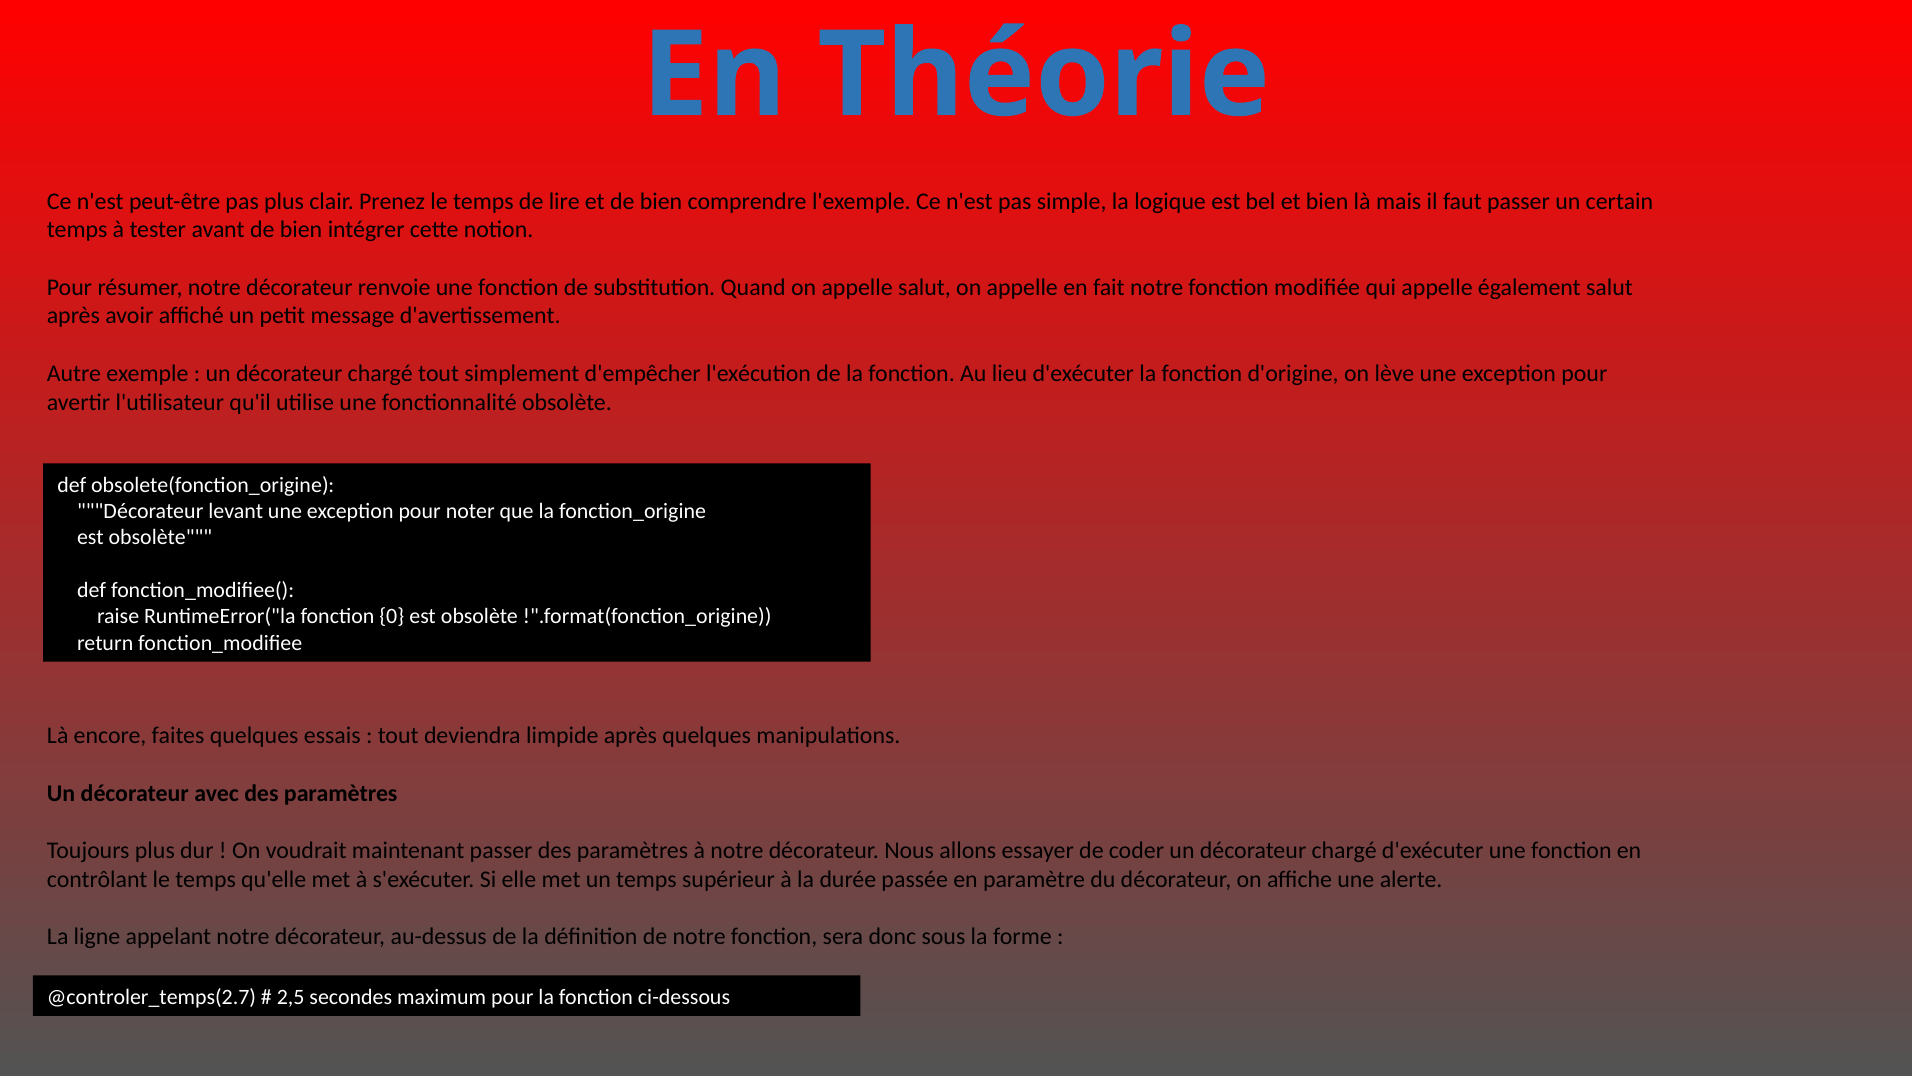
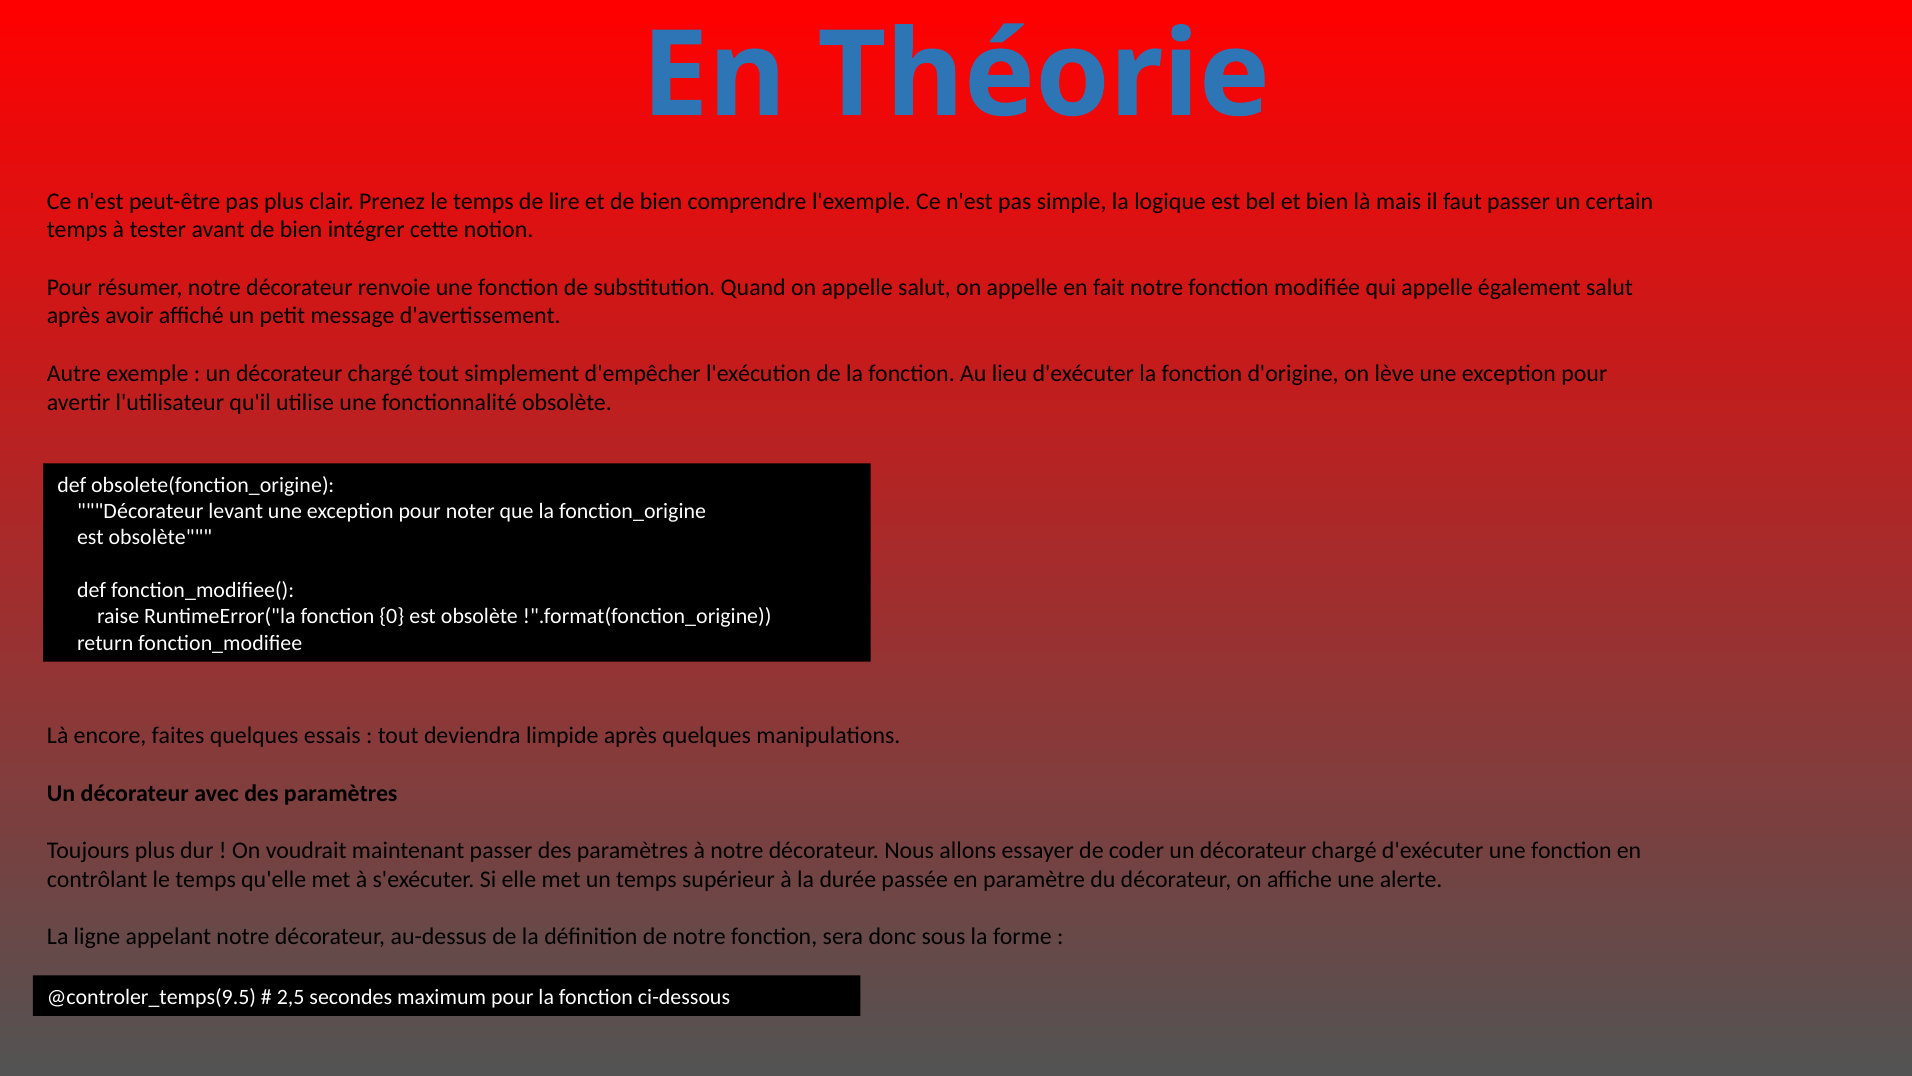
@controler_temps(2.7: @controler_temps(2.7 -> @controler_temps(9.5 (151, 997)
